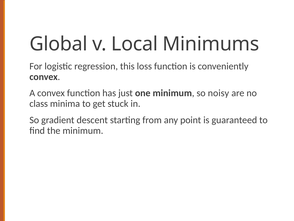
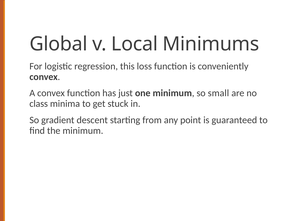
noisy: noisy -> small (218, 93)
